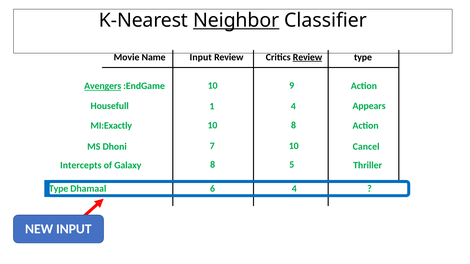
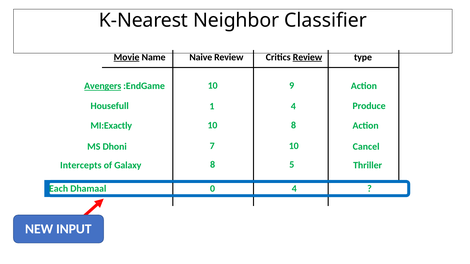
Neighbor underline: present -> none (236, 20)
Movie underline: none -> present (127, 57)
Name Input: Input -> Naive (201, 57)
Appears: Appears -> Produce (369, 106)
Type: Type -> Each (59, 189)
6: 6 -> 0 (213, 189)
